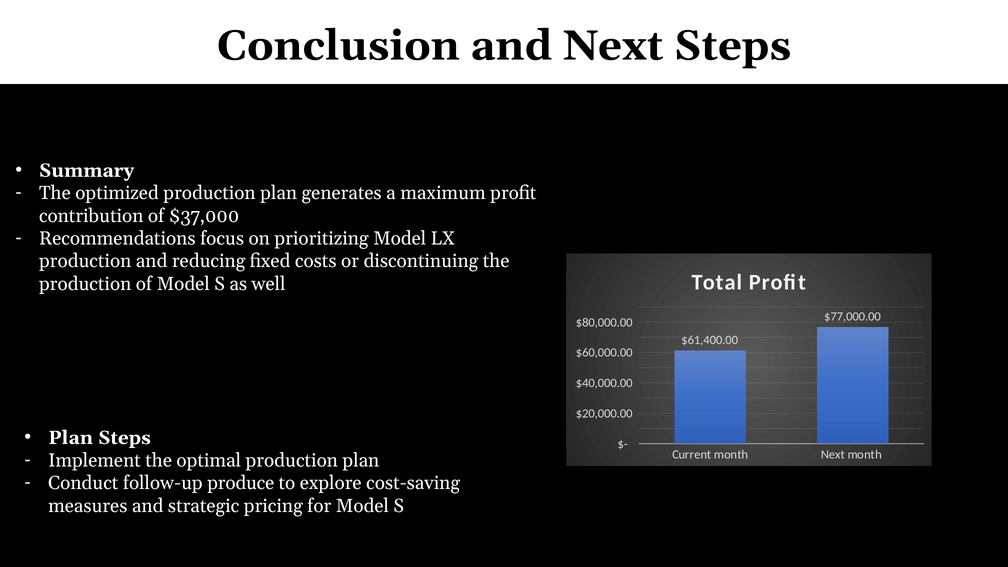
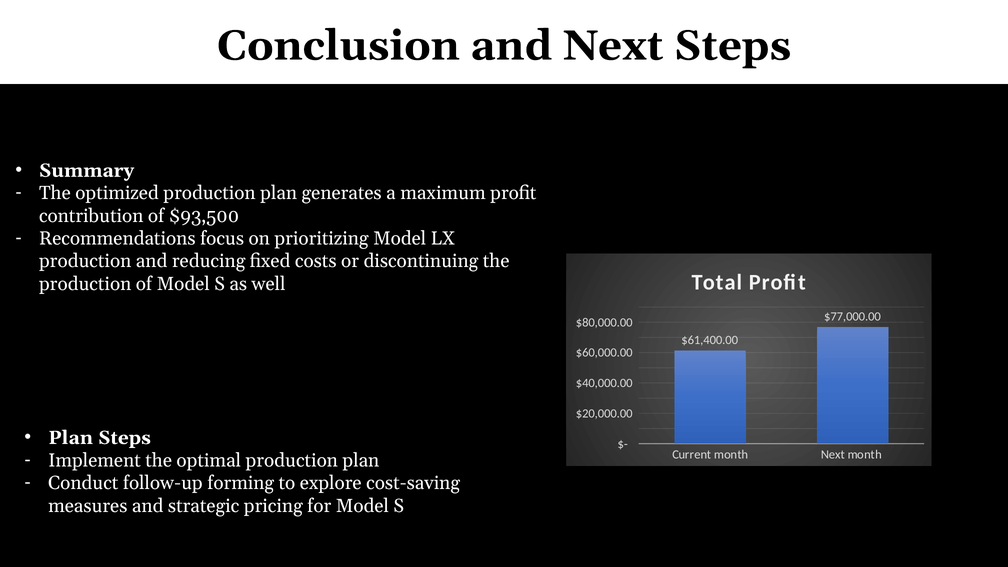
$37,000: $37,000 -> $93,500 (204, 216)
produce: produce -> forming (241, 483)
